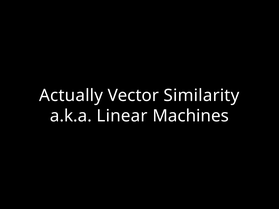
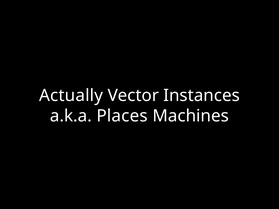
Similarity: Similarity -> Instances (202, 96)
Linear: Linear -> Places (122, 116)
